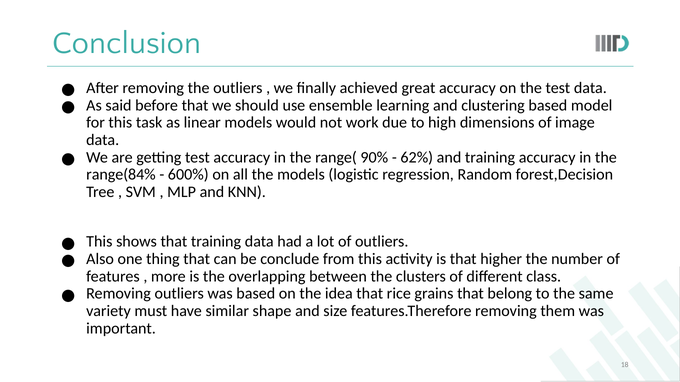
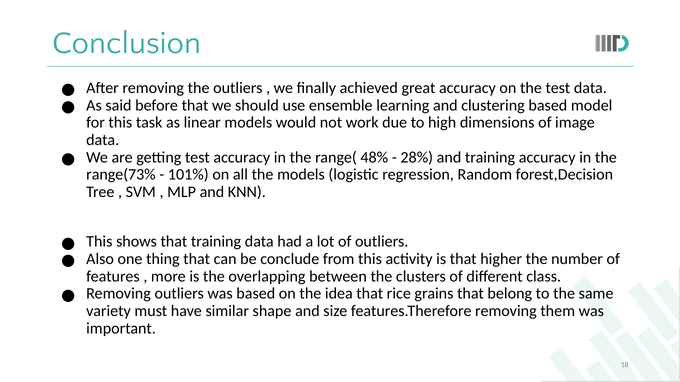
90%: 90% -> 48% (374, 158)
62%: 62% -> 28% (417, 158)
range(84%: range(84% -> range(73% (121, 175)
600%: 600% -> 101% (188, 175)
